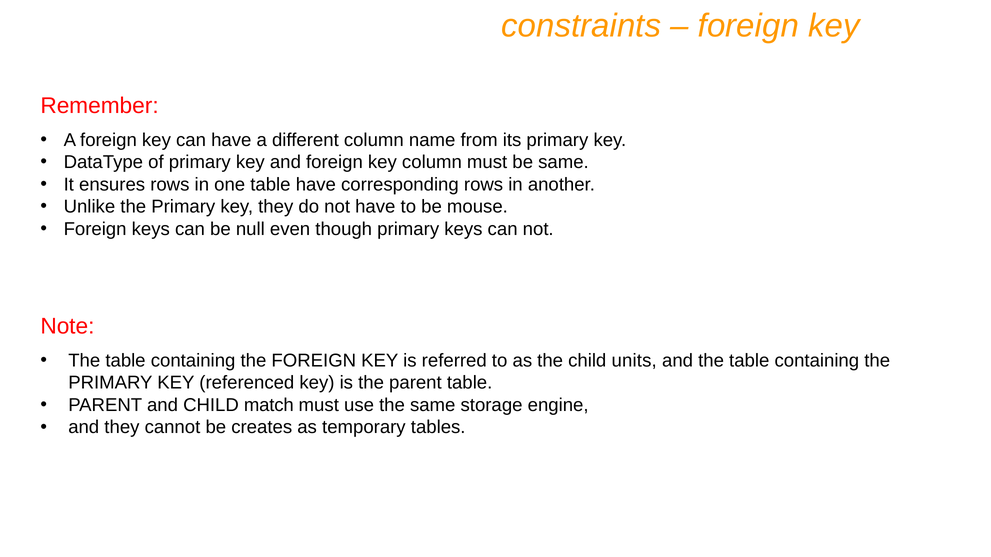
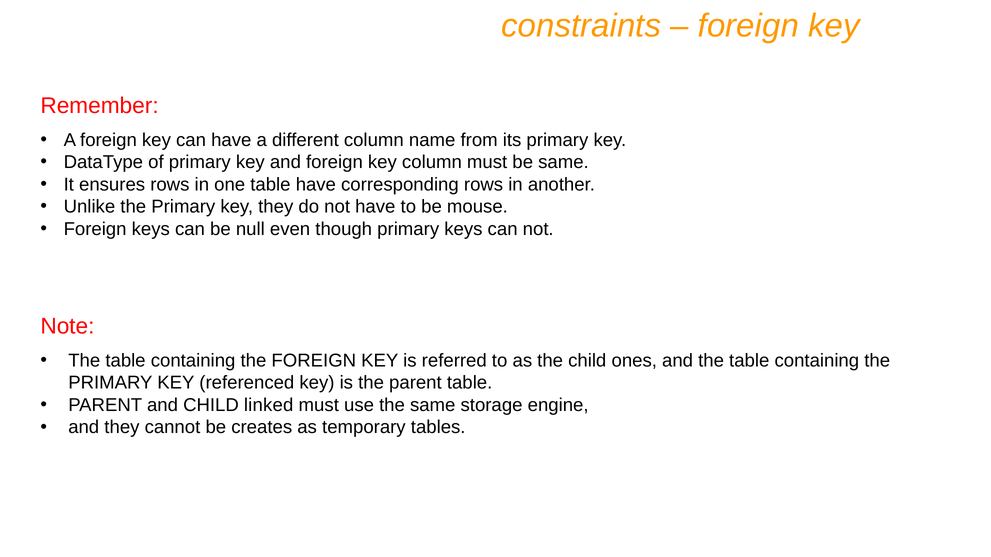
units: units -> ones (634, 361)
match: match -> linked (269, 405)
